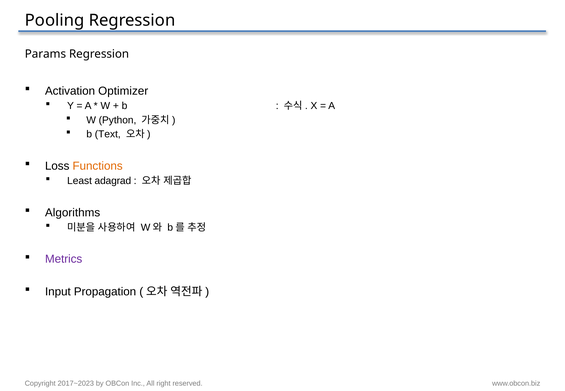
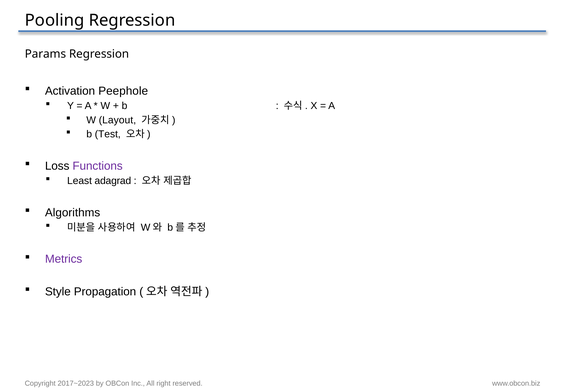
Optimizer: Optimizer -> Peephole (123, 91)
Python: Python -> Layout (117, 120)
Text: Text -> Test (108, 134)
Functions colour: orange -> purple (98, 166)
Input: Input -> Style (58, 292)
